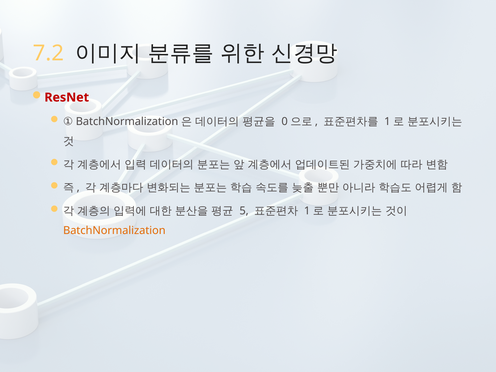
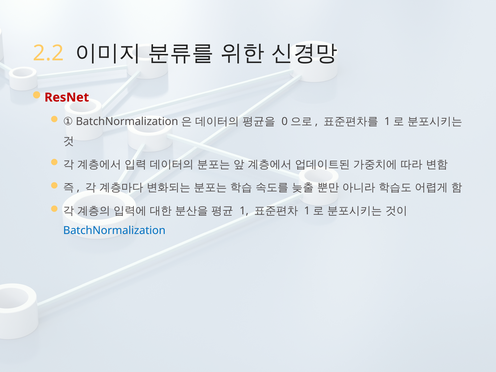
7.2: 7.2 -> 2.2 (48, 53)
5: 5 -> 1 (244, 211)
BatchNormalization colour: orange -> blue (114, 231)
